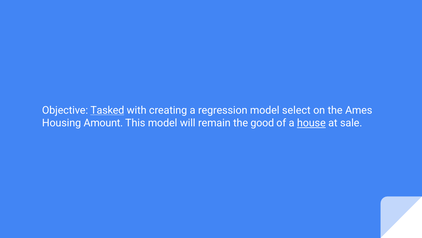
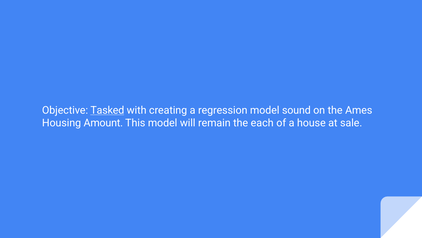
select: select -> sound (296, 110)
good: good -> each (262, 123)
house underline: present -> none (311, 123)
